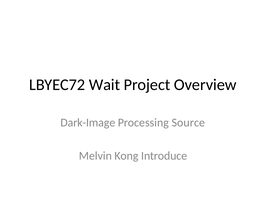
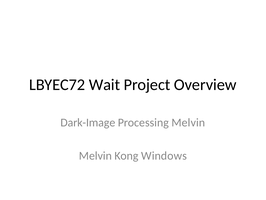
Processing Source: Source -> Melvin (188, 122)
Introduce: Introduce -> Windows (164, 155)
